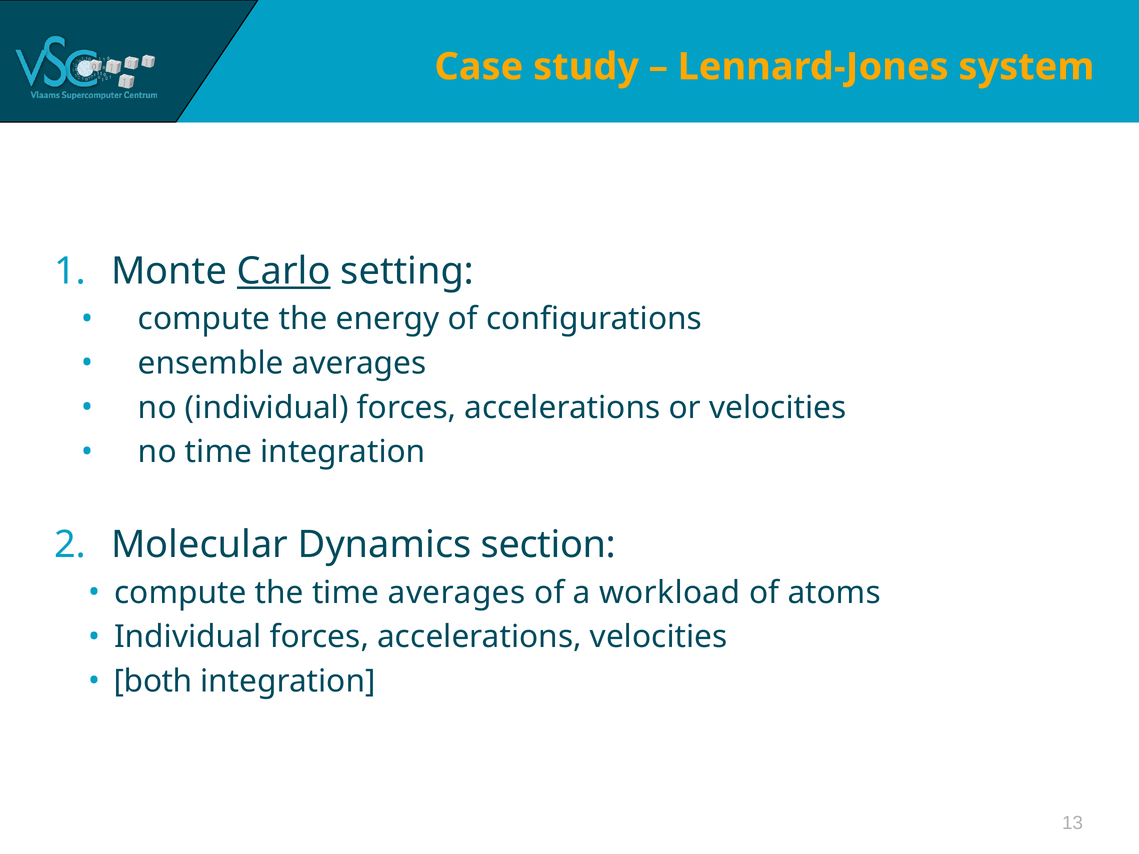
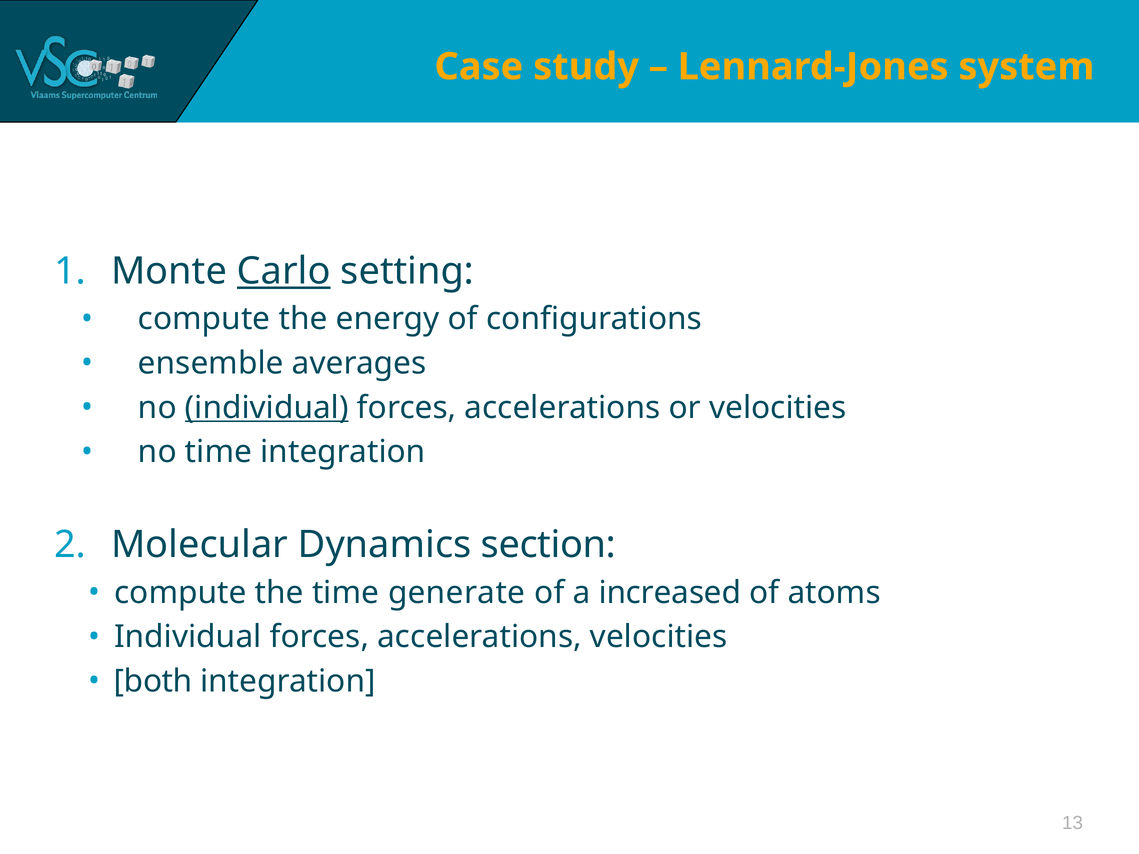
individual underline: none -> present (267, 408)
time averages: averages -> generate (457, 593)
workload: workload -> increased (670, 593)
